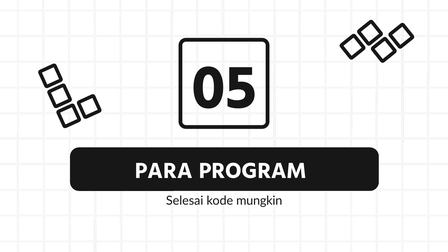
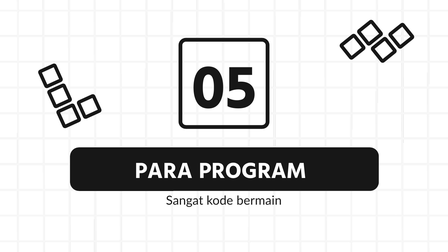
Selesai: Selesai -> Sangat (185, 201)
mungkin: mungkin -> bermain (259, 201)
